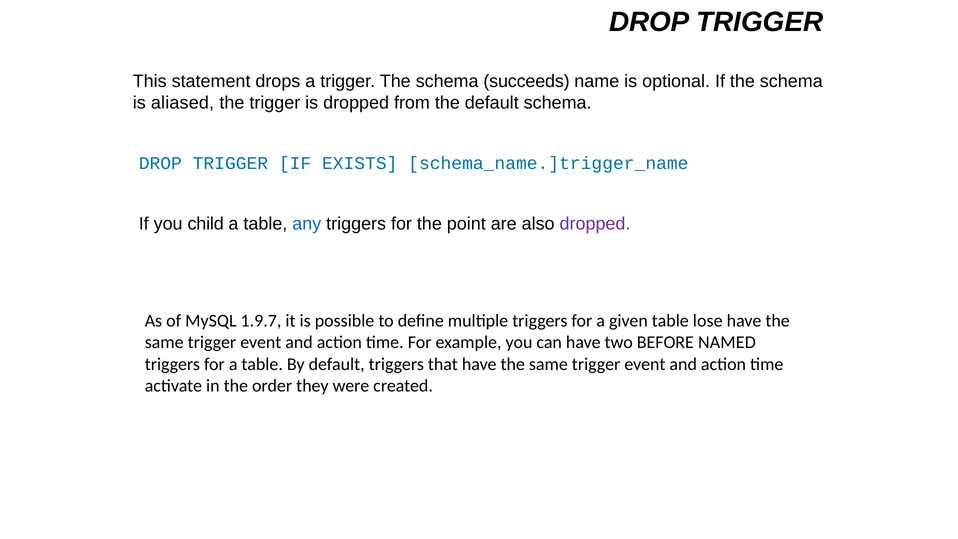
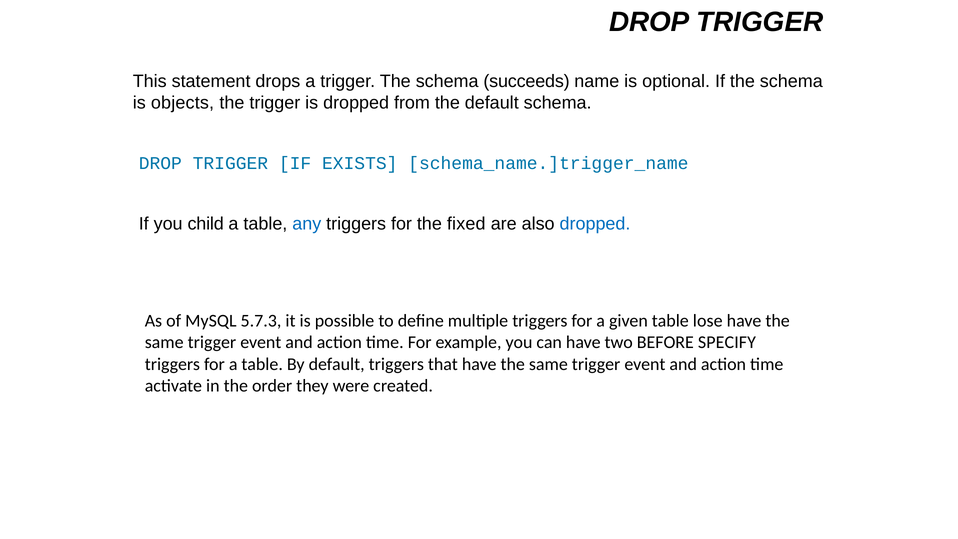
aliased: aliased -> objects (183, 103)
point: point -> fixed (466, 224)
dropped colour: purple -> blue (595, 224)
1.9.7: 1.9.7 -> 5.7.3 (261, 321)
NAMED: NAMED -> SPECIFY (727, 343)
